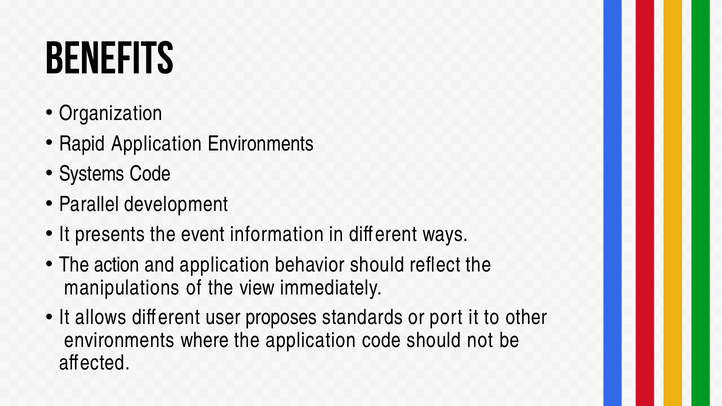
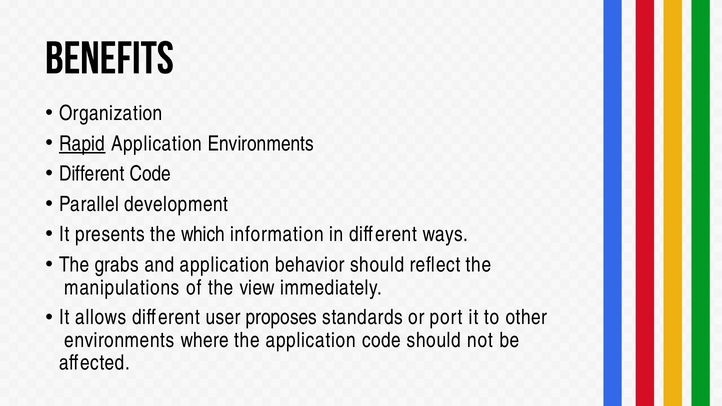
Rapid underline: none -> present (82, 144)
Systems: Systems -> Different (92, 174)
event: event -> which (203, 235)
action: action -> grabs (117, 265)
